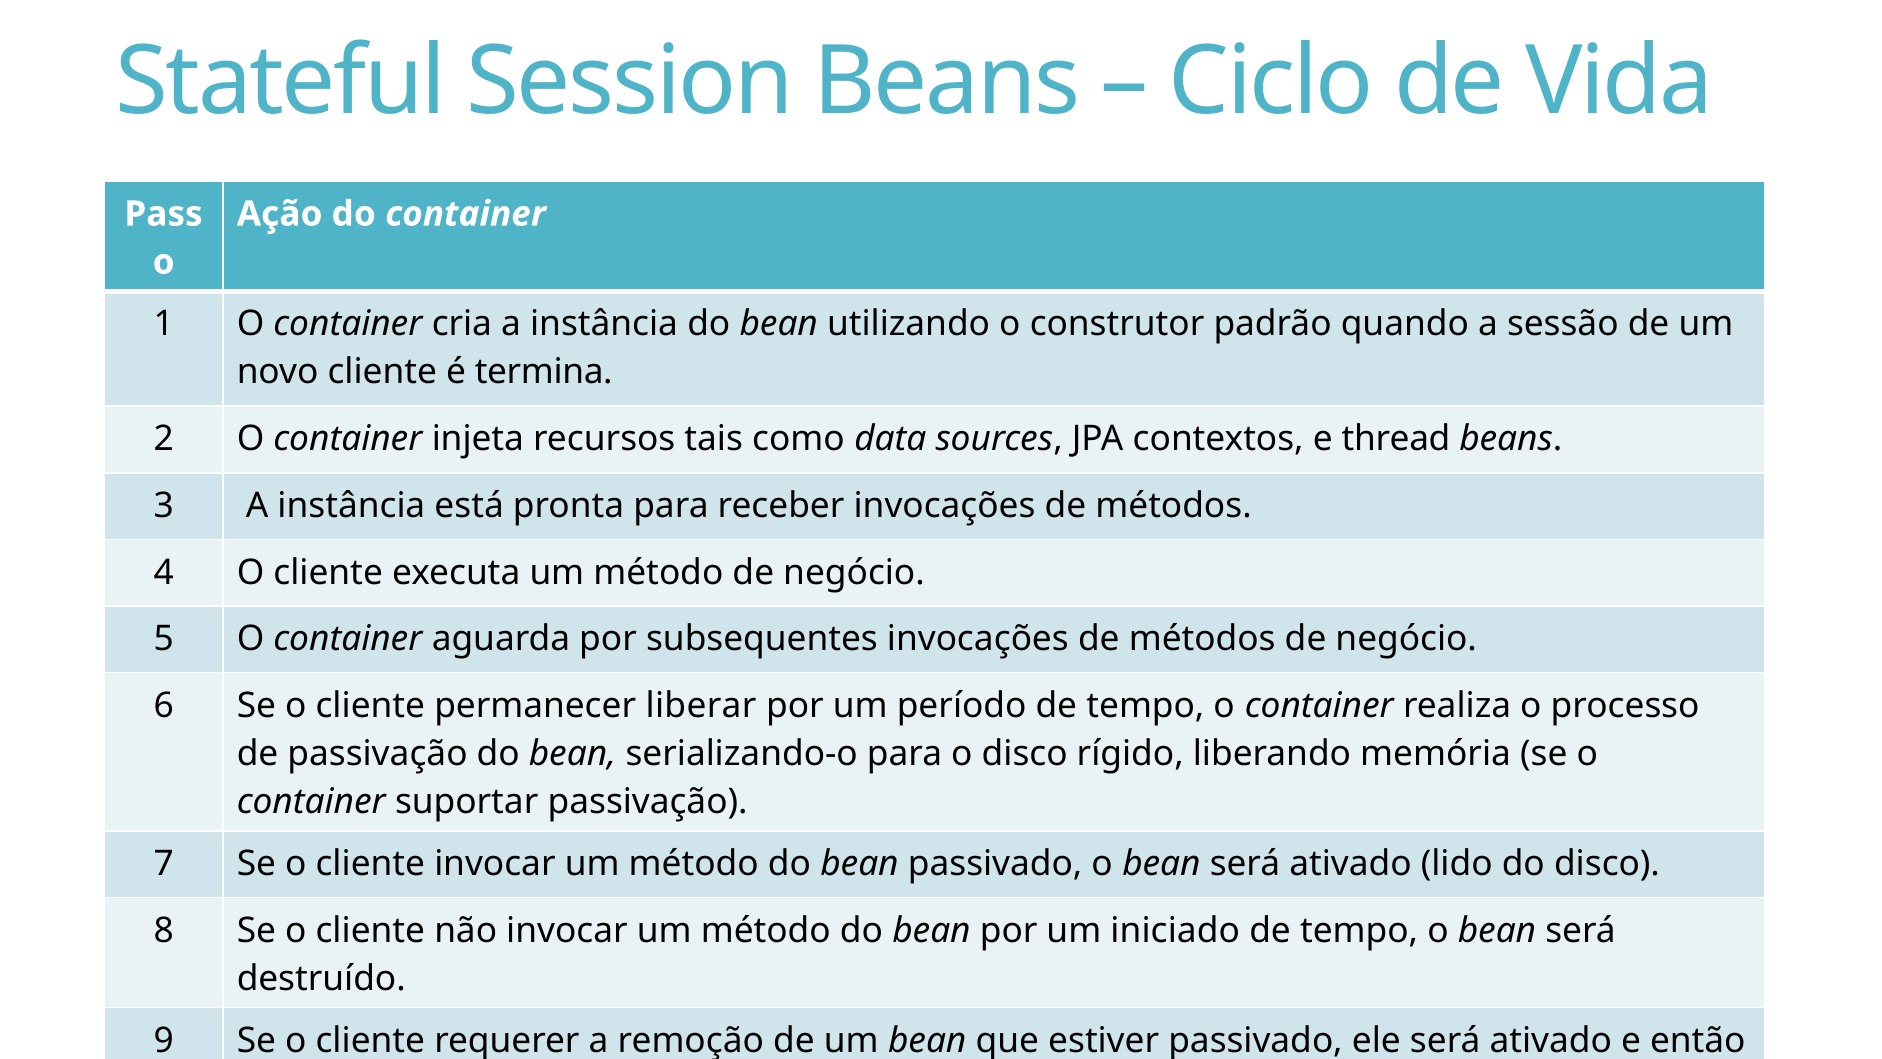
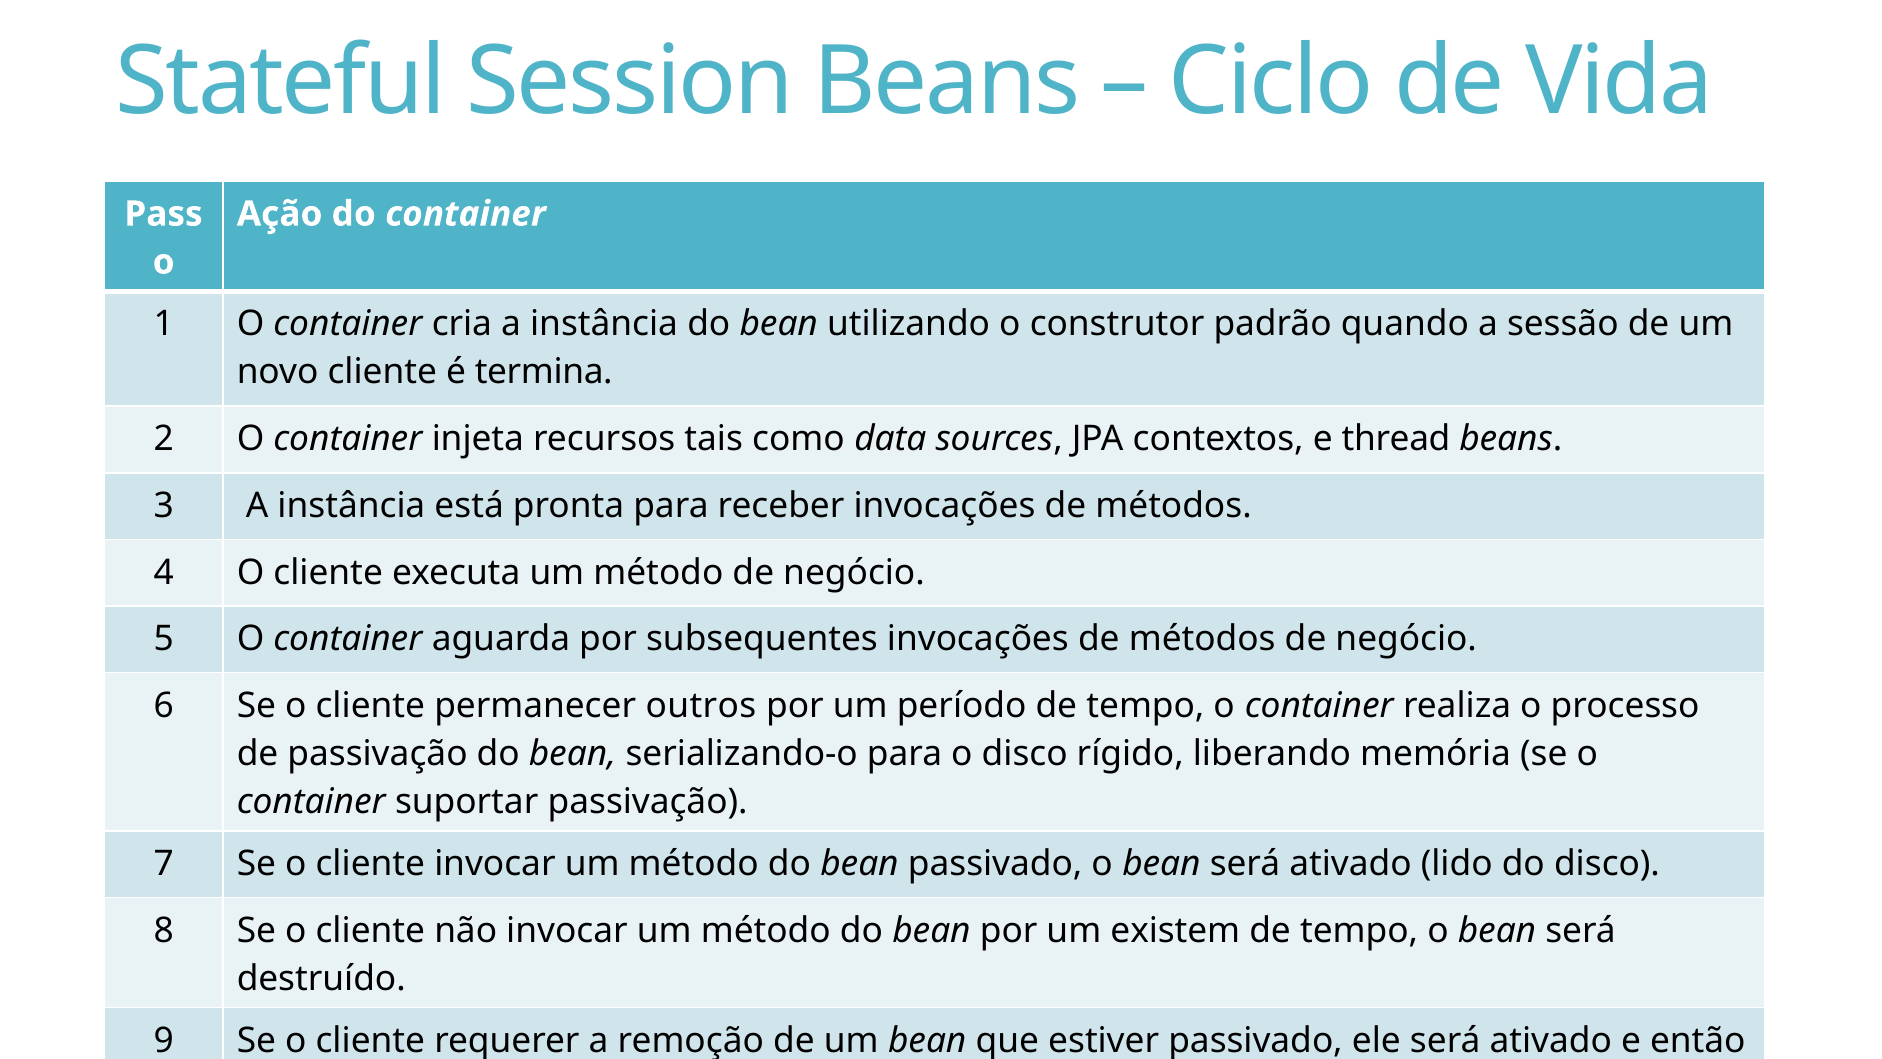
liberar: liberar -> outros (701, 705)
iniciado: iniciado -> existem (1175, 930)
